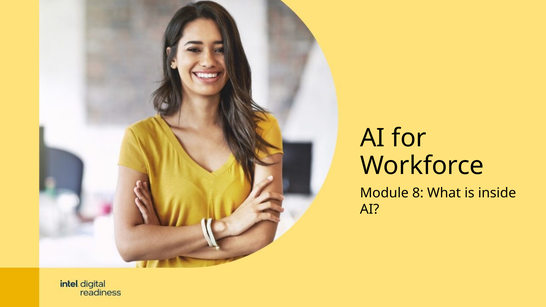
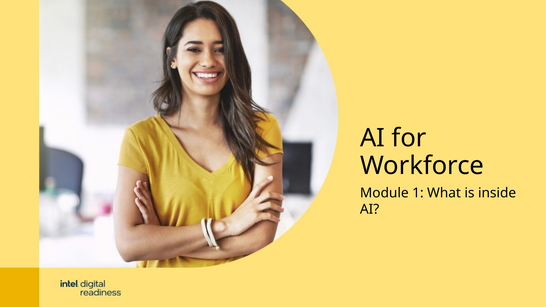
8: 8 -> 1 (418, 193)
